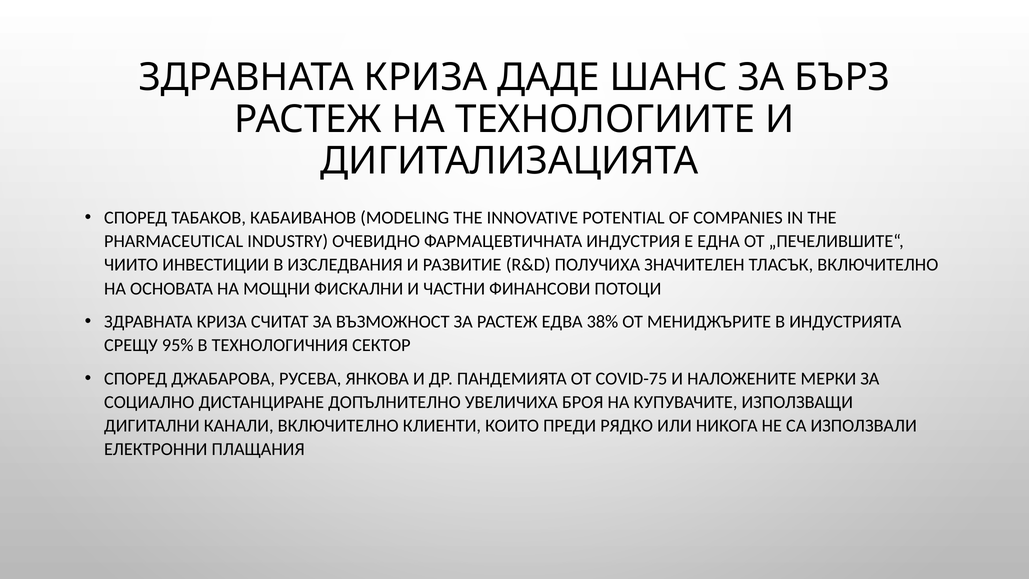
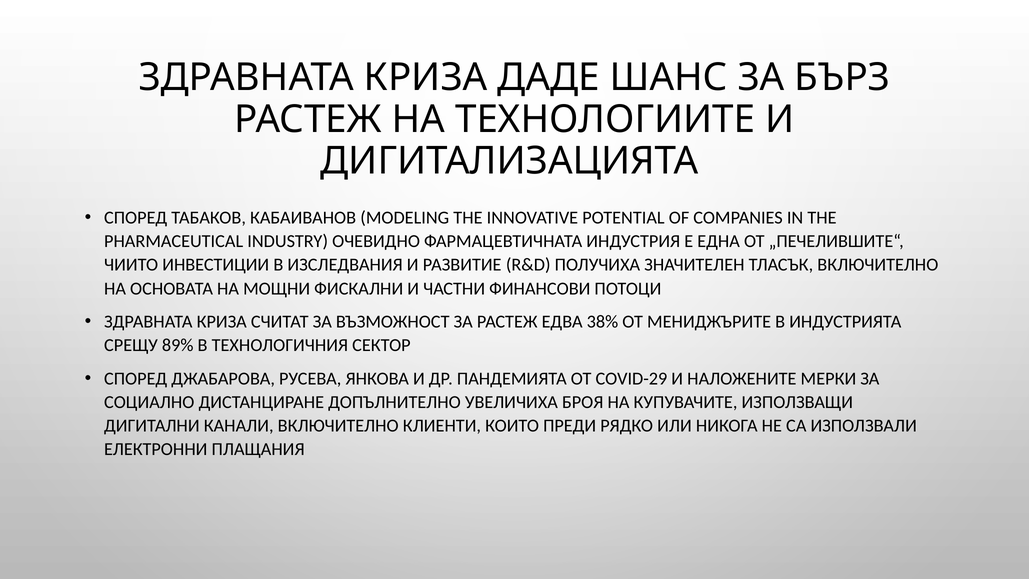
95%: 95% -> 89% (178, 345)
COVID-75: COVID-75 -> COVID-29 (631, 378)
